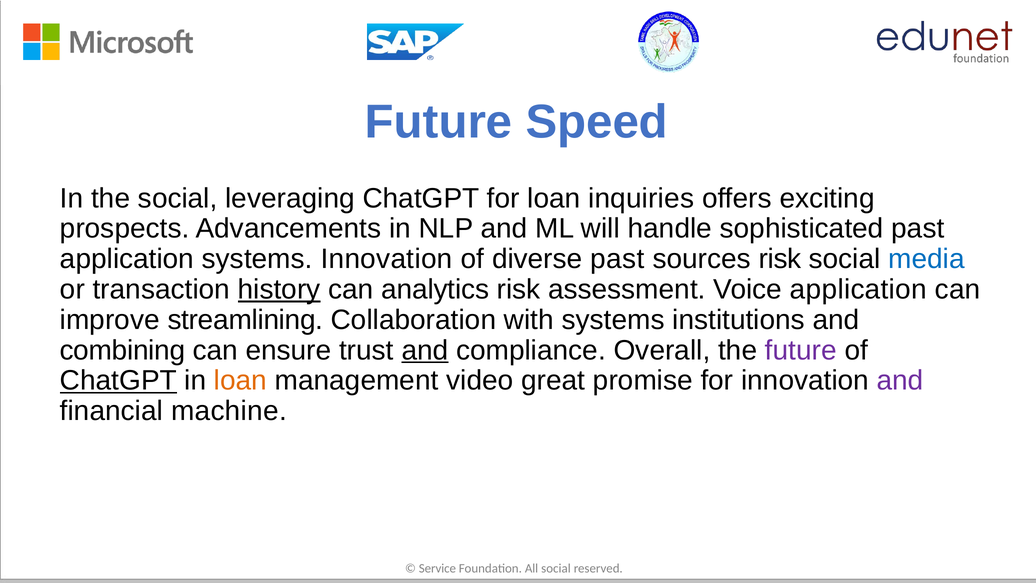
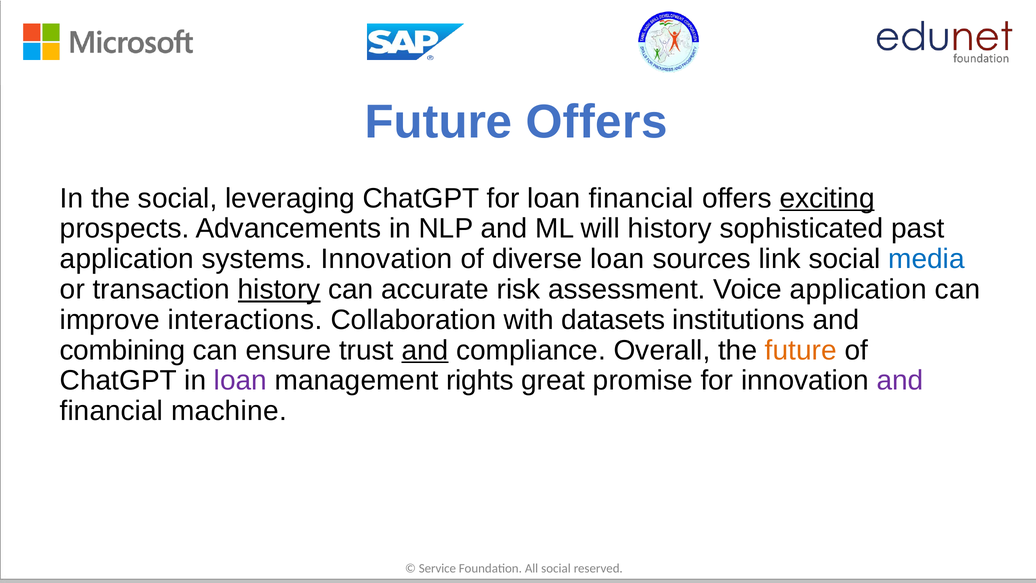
Future Speed: Speed -> Offers (597, 122)
loan inquiries: inquiries -> financial (641, 198)
exciting underline: none -> present (827, 198)
will handle: handle -> history (670, 229)
diverse past: past -> loan (617, 259)
sources risk: risk -> link (780, 259)
analytics: analytics -> accurate (435, 289)
streamlining: streamlining -> interactions (245, 320)
with systems: systems -> datasets (613, 320)
future colour: purple -> orange (801, 350)
ChatGPT underline: present -> none (118, 380)
loan colour: orange -> purple (240, 380)
video: video -> rights (480, 380)
